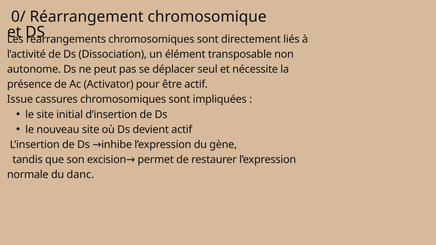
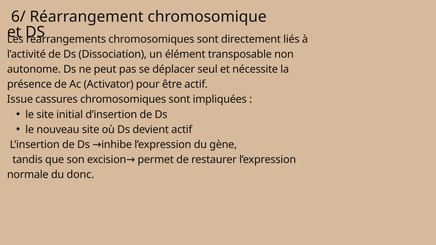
0/: 0/ -> 6/ (18, 17)
danc: danc -> donc (80, 175)
